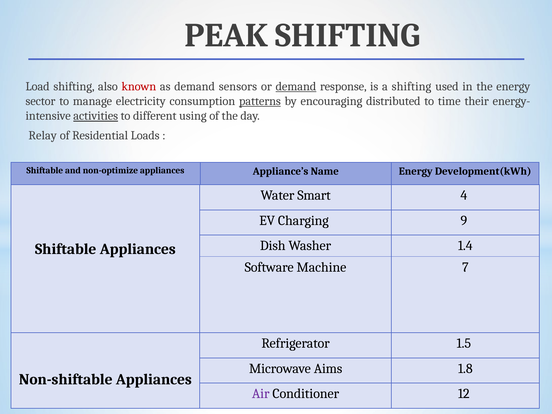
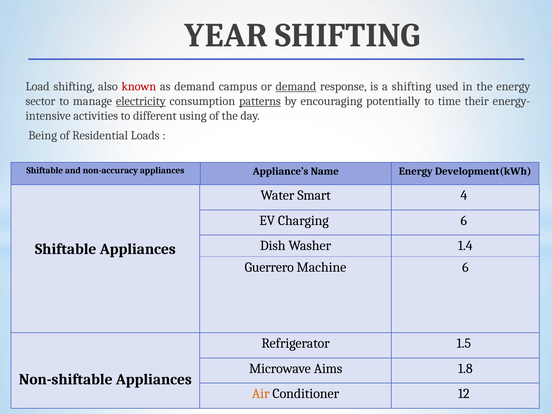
PEAK: PEAK -> YEAR (226, 35)
sensors: sensors -> campus (238, 86)
electricity underline: none -> present (141, 101)
distributed: distributed -> potentially (393, 101)
activities underline: present -> none (96, 116)
Relay: Relay -> Being (43, 135)
non-optimize: non-optimize -> non-accuracy (110, 170)
Charging 9: 9 -> 6 (464, 221)
Software: Software -> Guerrero (269, 267)
Machine 7: 7 -> 6 (465, 267)
Air colour: purple -> orange (261, 394)
